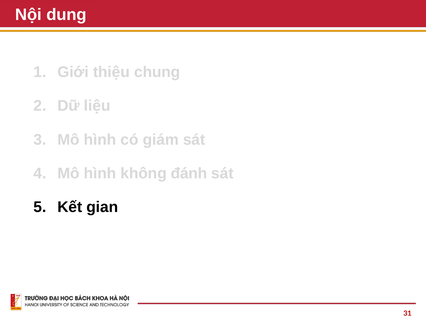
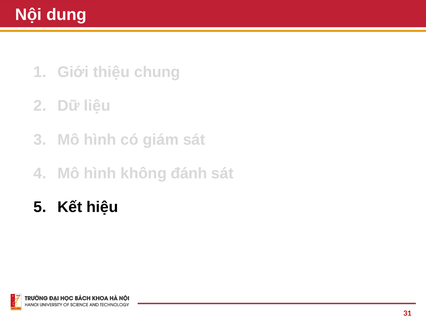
gian: gian -> hiệu (102, 207)
